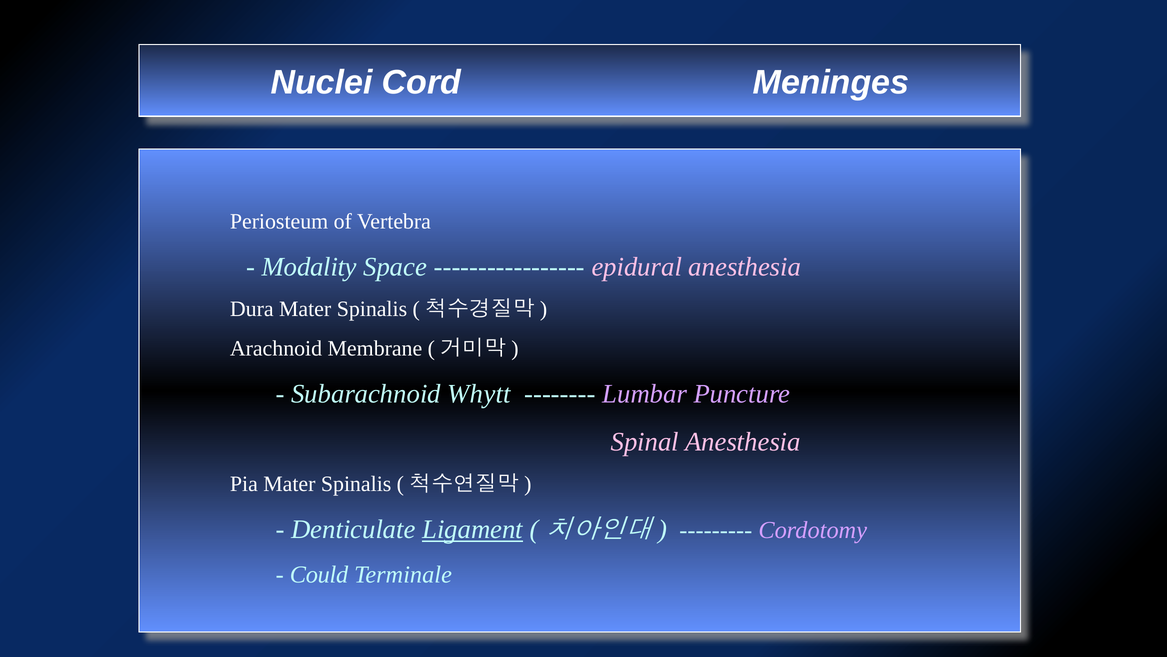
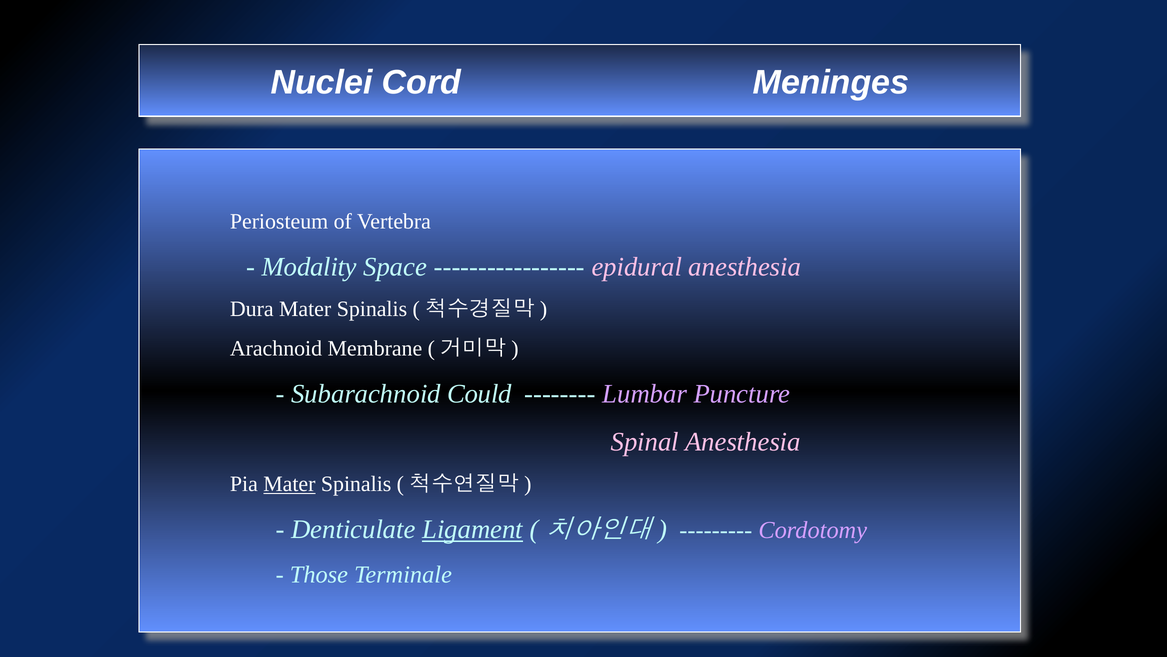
Whytt: Whytt -> Could (479, 394)
Mater underline: none -> present (289, 484)
Could: Could -> Those (319, 574)
